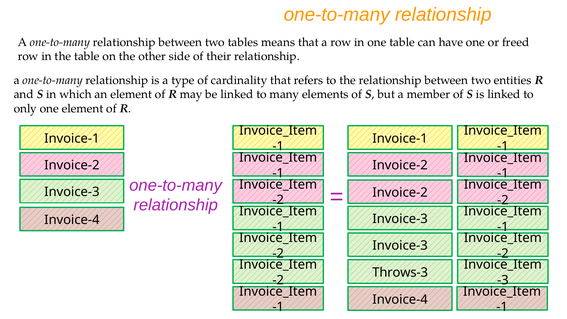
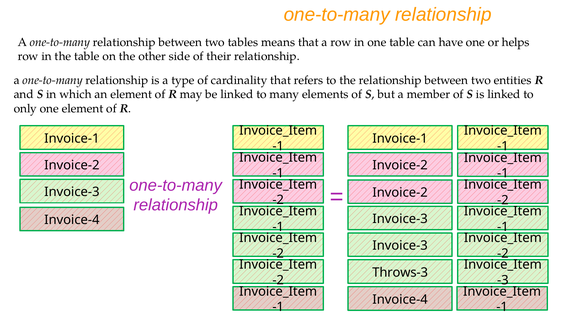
freed: freed -> helps (516, 42)
